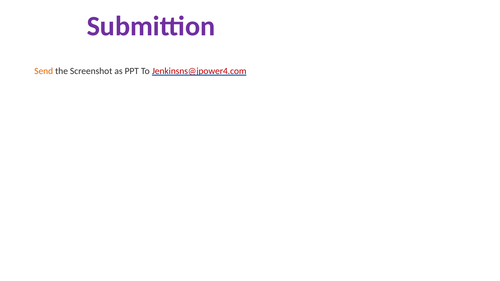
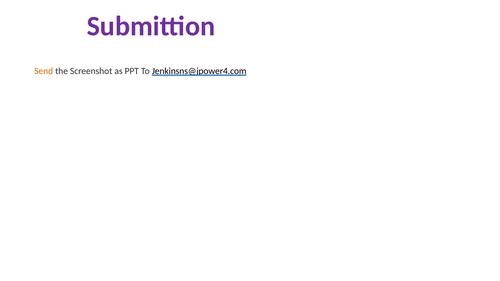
Jenkinsns@jpower4.com colour: red -> black (199, 71)
